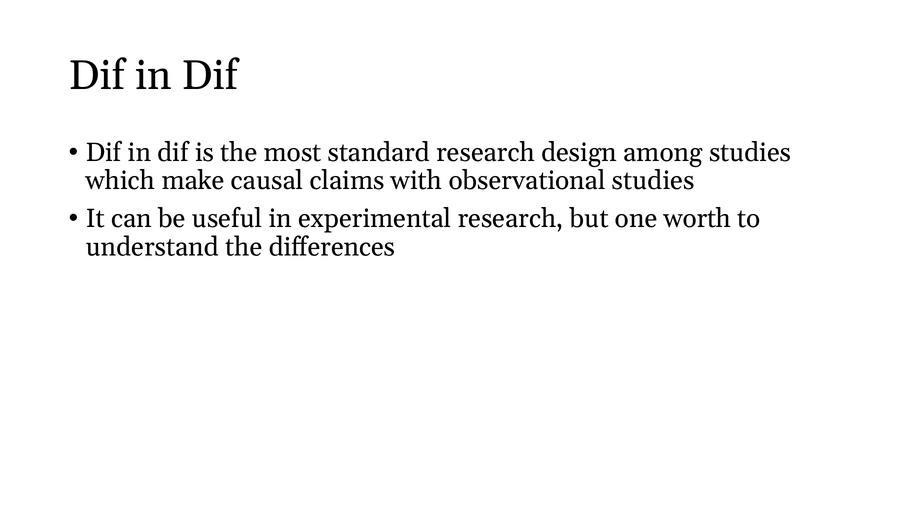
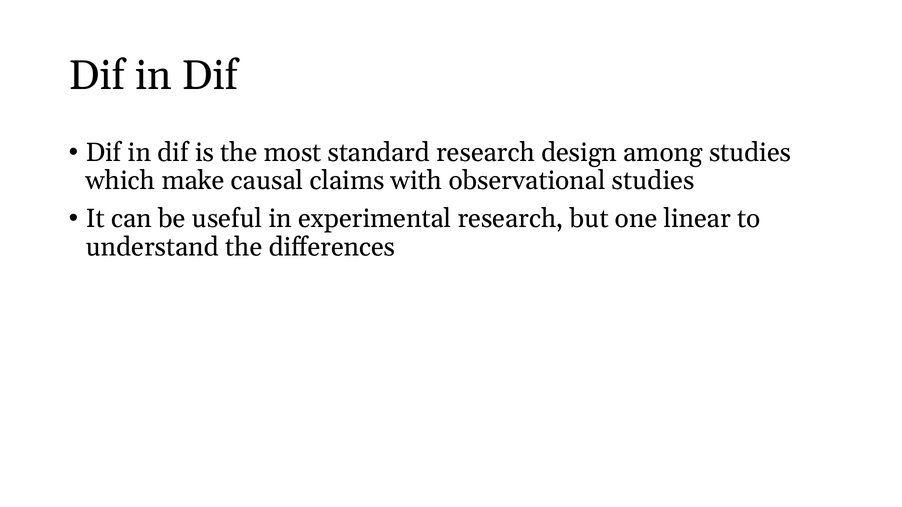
worth: worth -> linear (697, 219)
